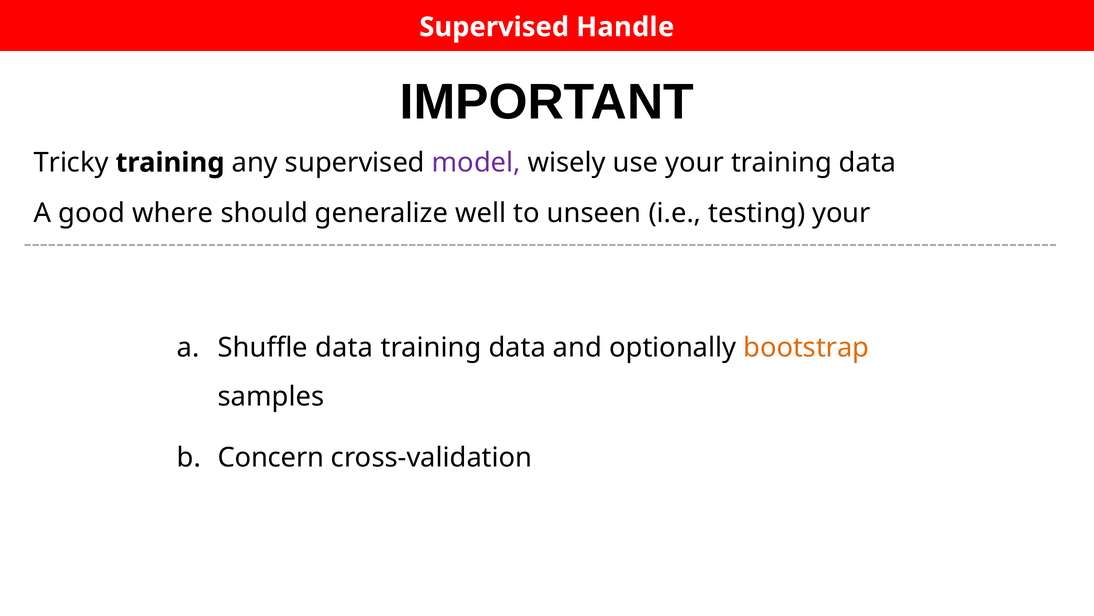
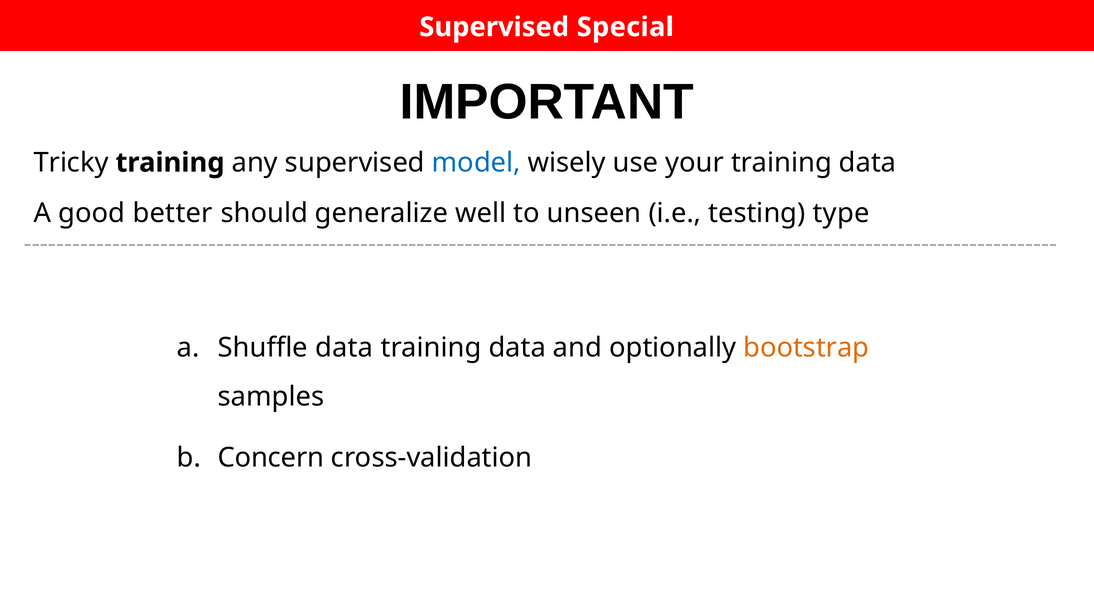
Handle: Handle -> Special (625, 27)
model colour: purple -> blue (476, 162)
where: where -> better (173, 213)
testing your: your -> type (841, 213)
